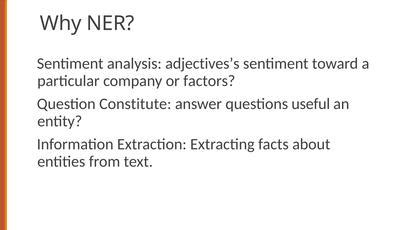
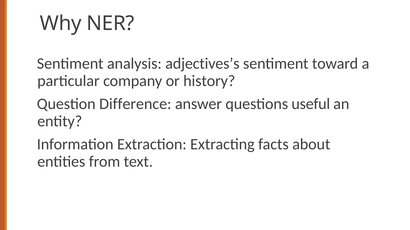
factors: factors -> history (209, 81)
Constitute: Constitute -> Difference (135, 104)
